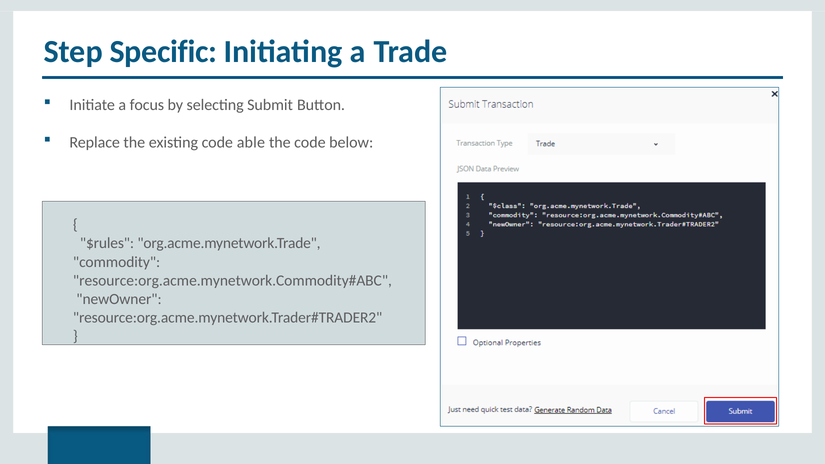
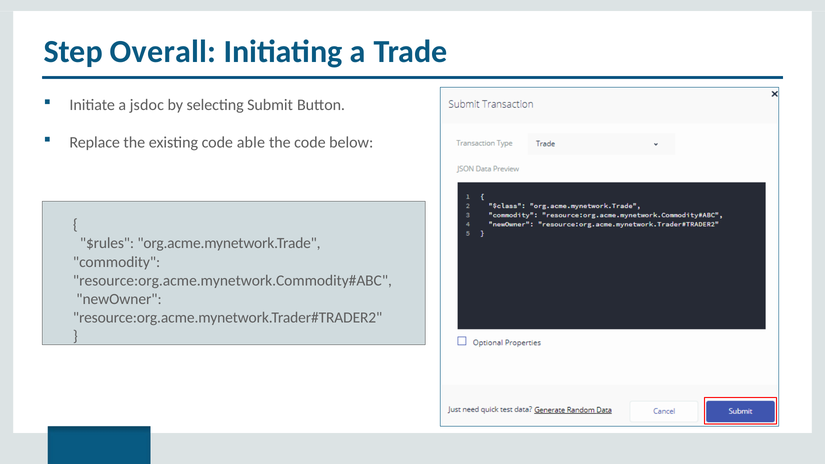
Specific: Specific -> Overall (163, 52)
focus: focus -> jsdoc (147, 105)
